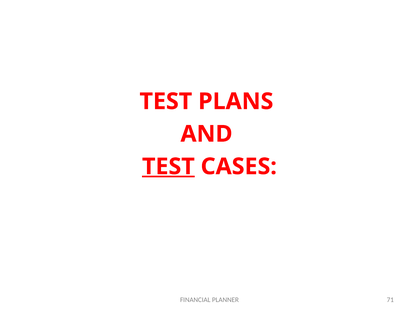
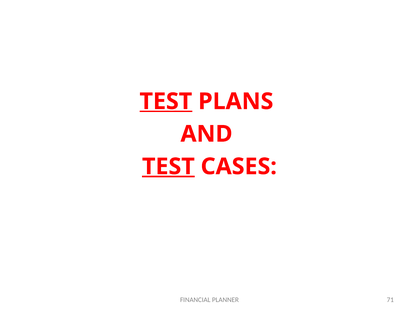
TEST underline: none -> present (166, 101)
